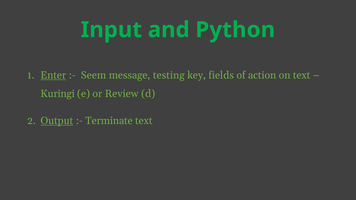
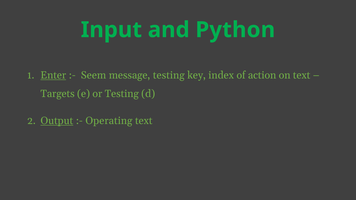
fields: fields -> index (221, 75)
Kuringi: Kuringi -> Targets (58, 94)
or Review: Review -> Testing (122, 94)
Terminate: Terminate -> Operating (109, 121)
